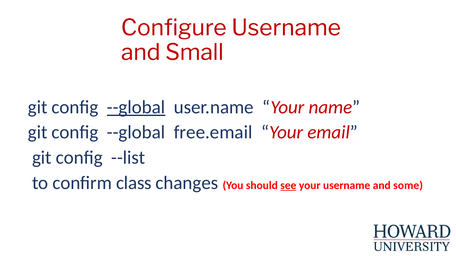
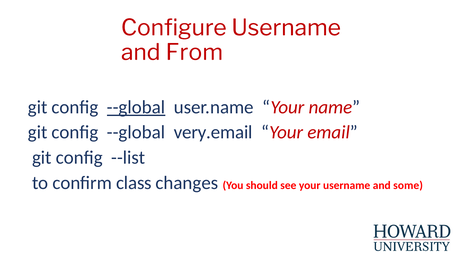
Small: Small -> From (194, 53)
free.email: free.email -> very.email (213, 133)
see underline: present -> none (288, 186)
